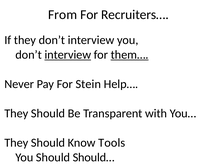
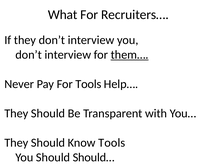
From: From -> What (63, 15)
interview underline: present -> none (68, 55)
For Stein: Stein -> Tools (88, 84)
